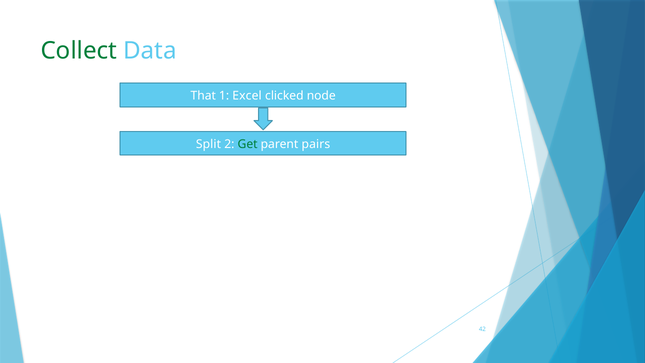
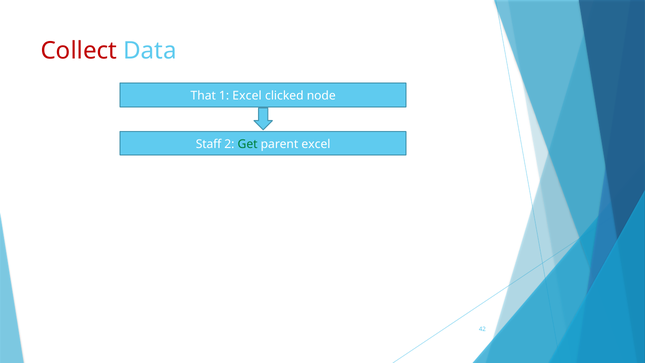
Collect colour: green -> red (79, 51)
Split: Split -> Staff (209, 144)
parent pairs: pairs -> excel (316, 144)
